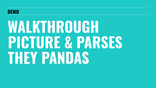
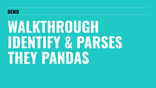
PICTURE: PICTURE -> IDENTIFY (34, 43)
